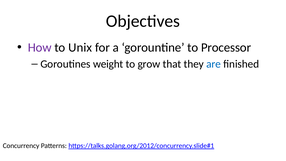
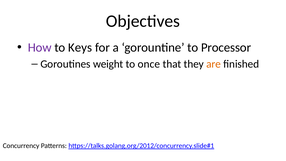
Unix: Unix -> Keys (80, 47)
grow: grow -> once (149, 64)
are colour: blue -> orange (214, 64)
